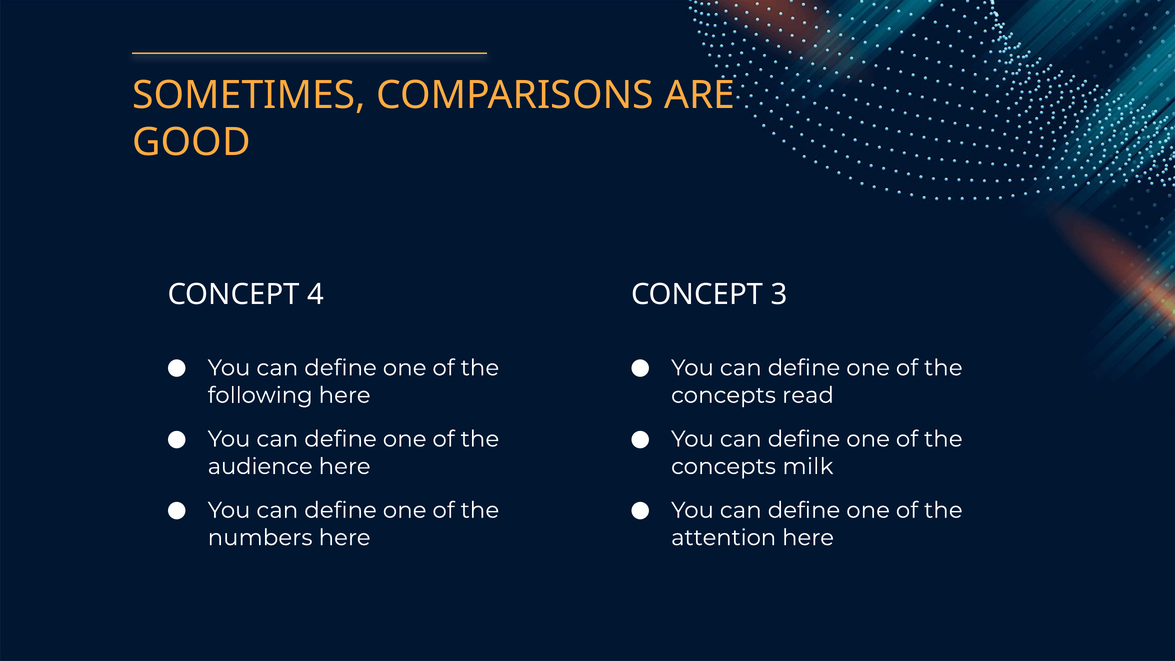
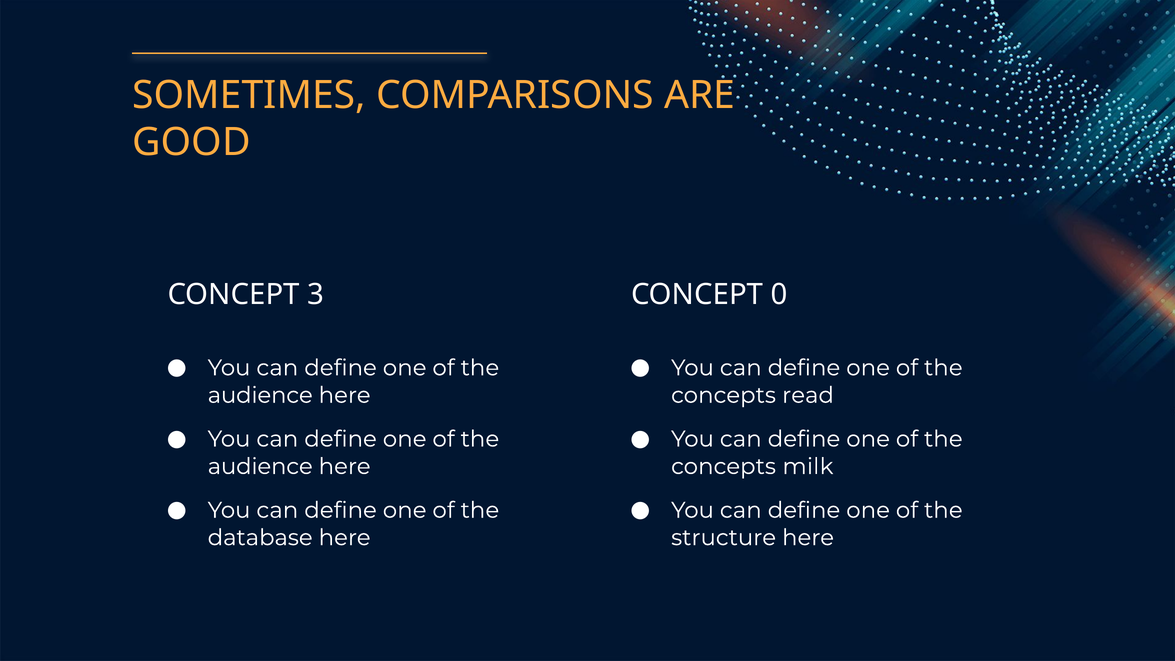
4: 4 -> 3 (316, 294)
3: 3 -> 0 (779, 294)
following: following -> audience (260, 395)
numbers: numbers -> database (260, 538)
attention: attention -> structure (724, 538)
